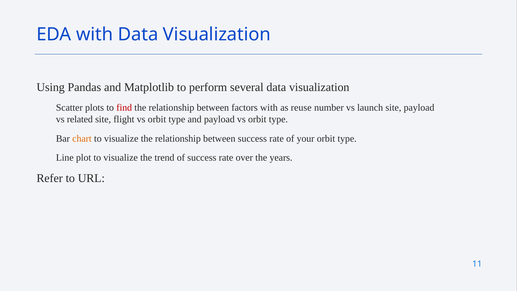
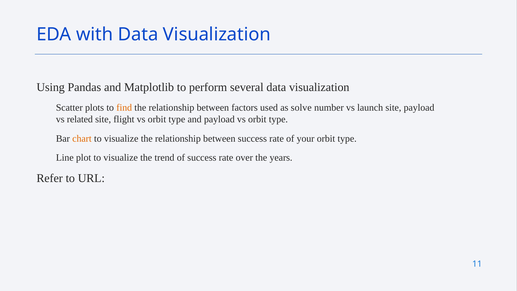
find colour: red -> orange (124, 108)
factors with: with -> used (269, 108)
reuse: reuse -> solve (301, 108)
